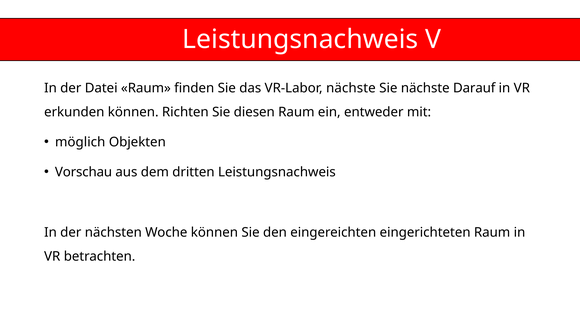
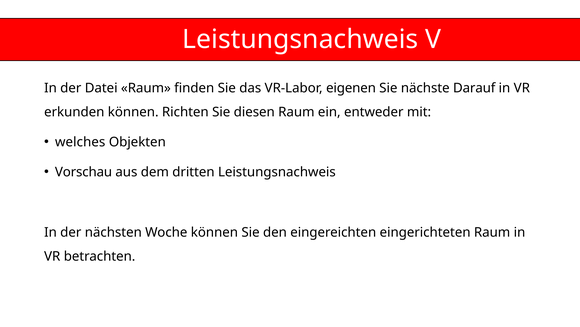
VR-Labor nächste: nächste -> eigenen (351, 88)
möglich: möglich -> welches (80, 142)
